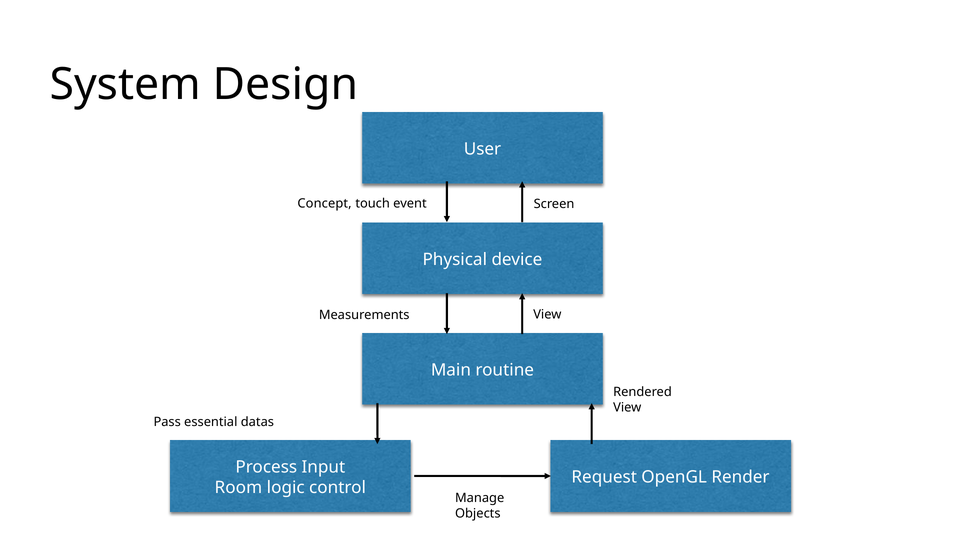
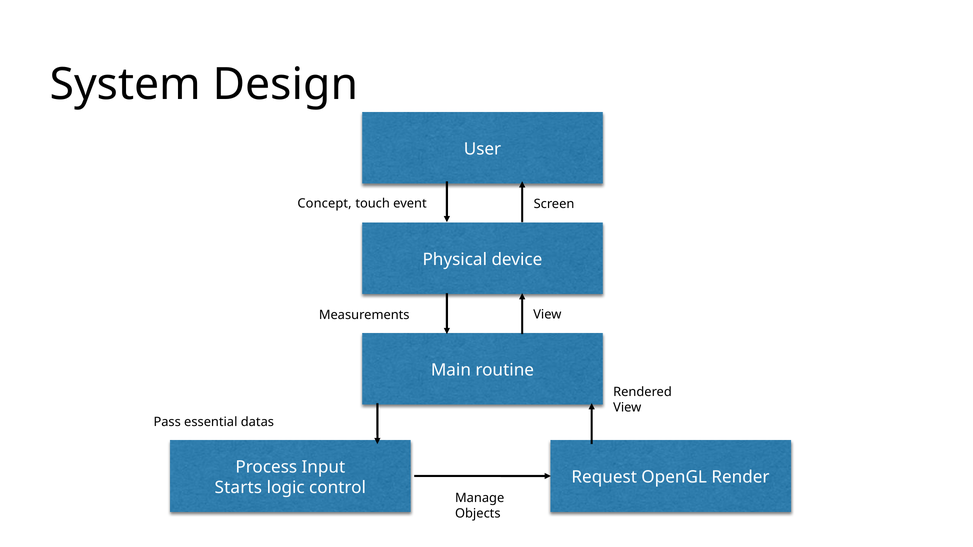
Room: Room -> Starts (238, 488)
